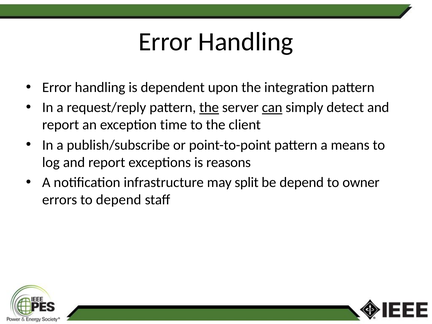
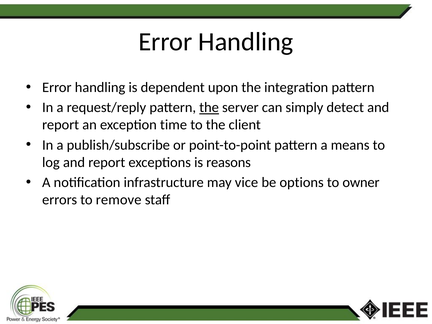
can underline: present -> none (272, 108)
split: split -> vice (247, 182)
be depend: depend -> options (302, 182)
to depend: depend -> remove (119, 200)
